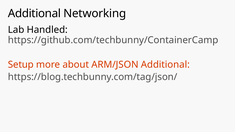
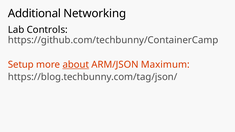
Handled: Handled -> Controls (47, 30)
about underline: none -> present (76, 65)
ARM/JSON Additional: Additional -> Maximum (165, 65)
